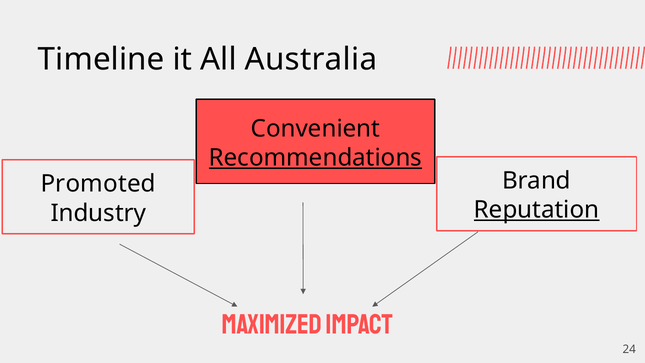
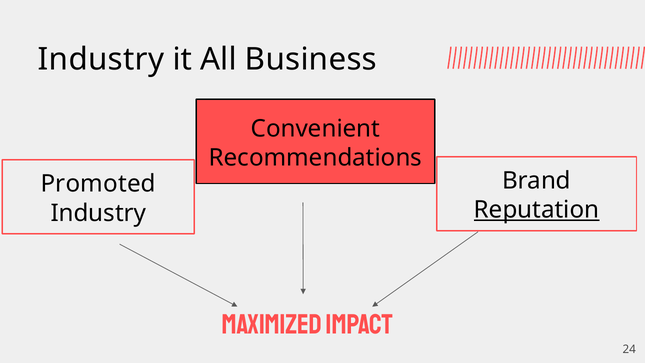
Timeline: Timeline -> Industry (101, 59)
Australia: Australia -> Business (311, 59)
Recommendations underline: present -> none (315, 158)
